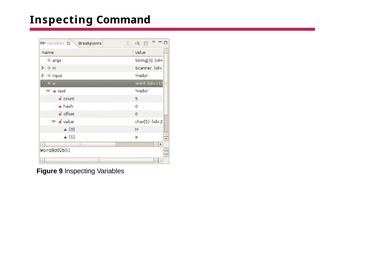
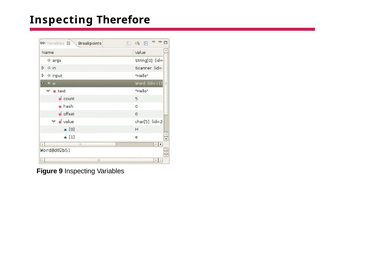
Command: Command -> Therefore (123, 20)
